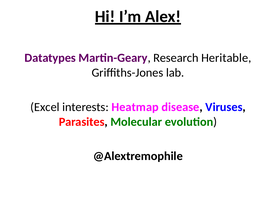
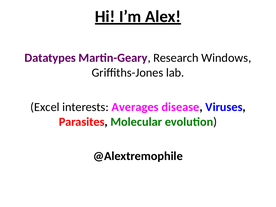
Heritable: Heritable -> Windows (226, 58)
Heatmap: Heatmap -> Averages (135, 107)
